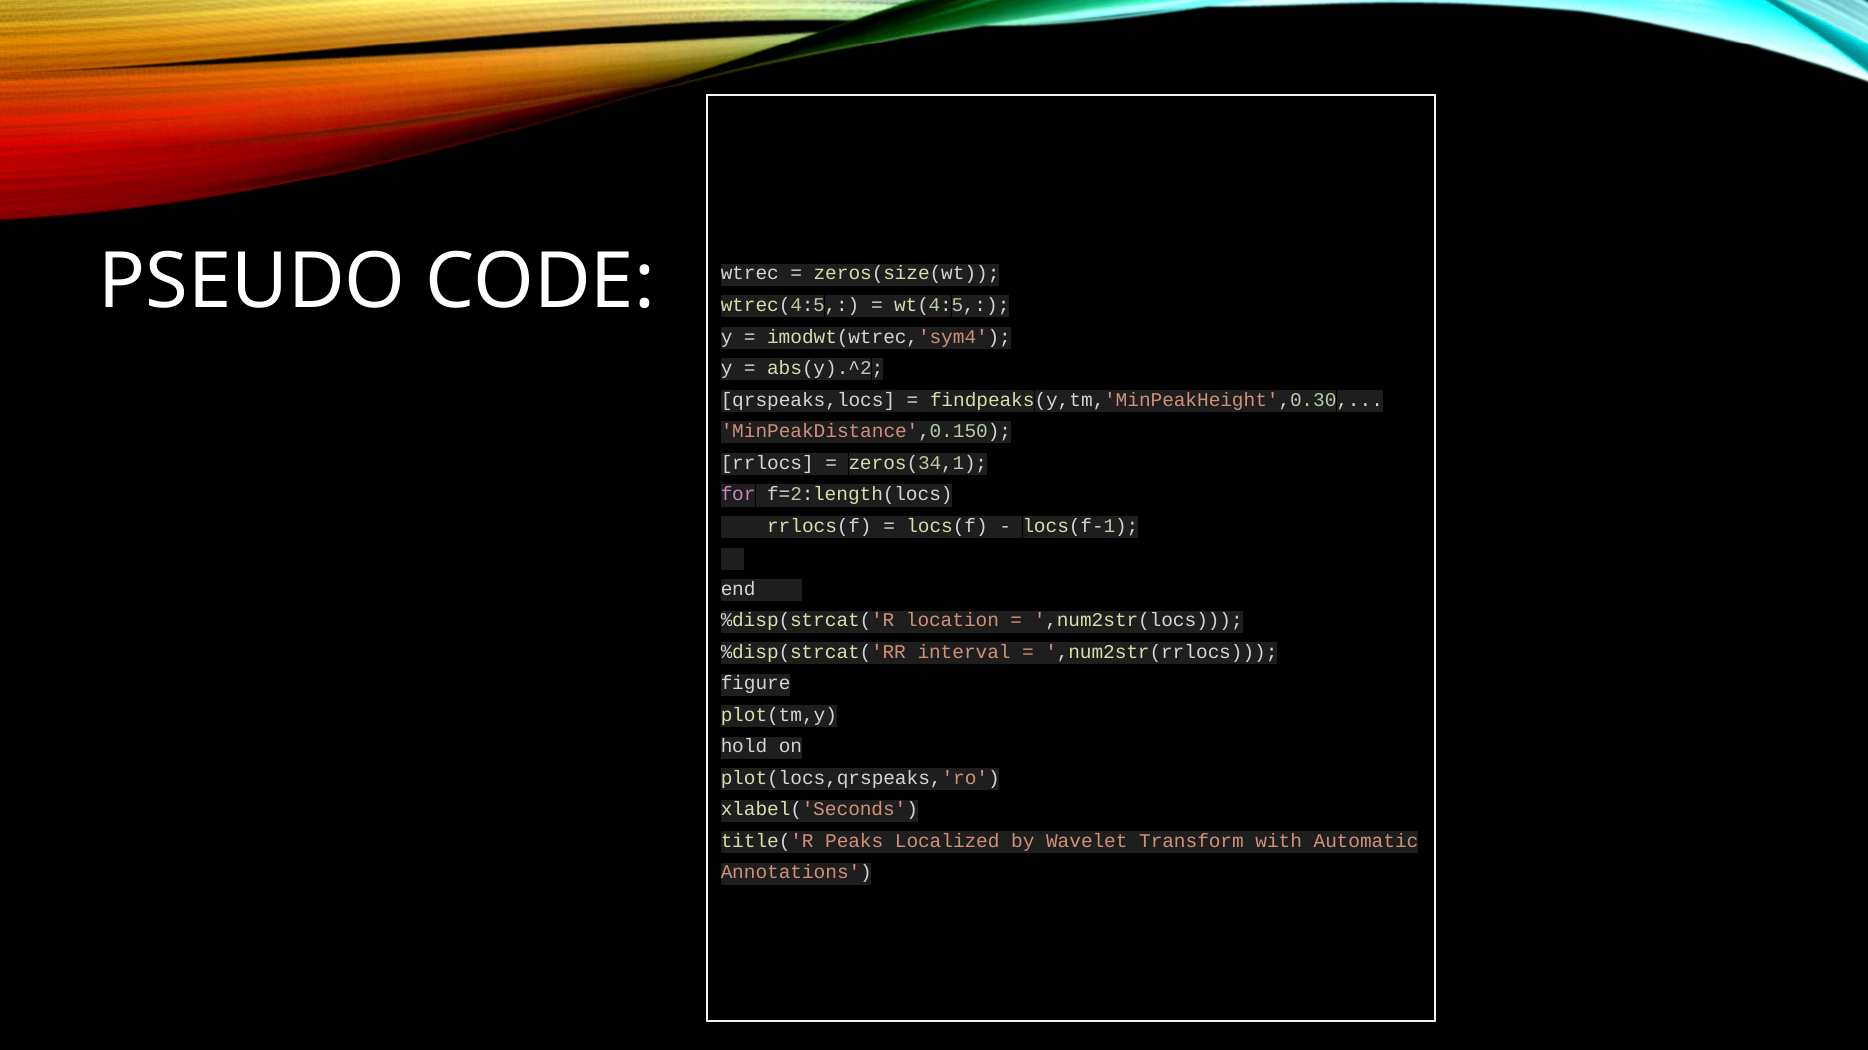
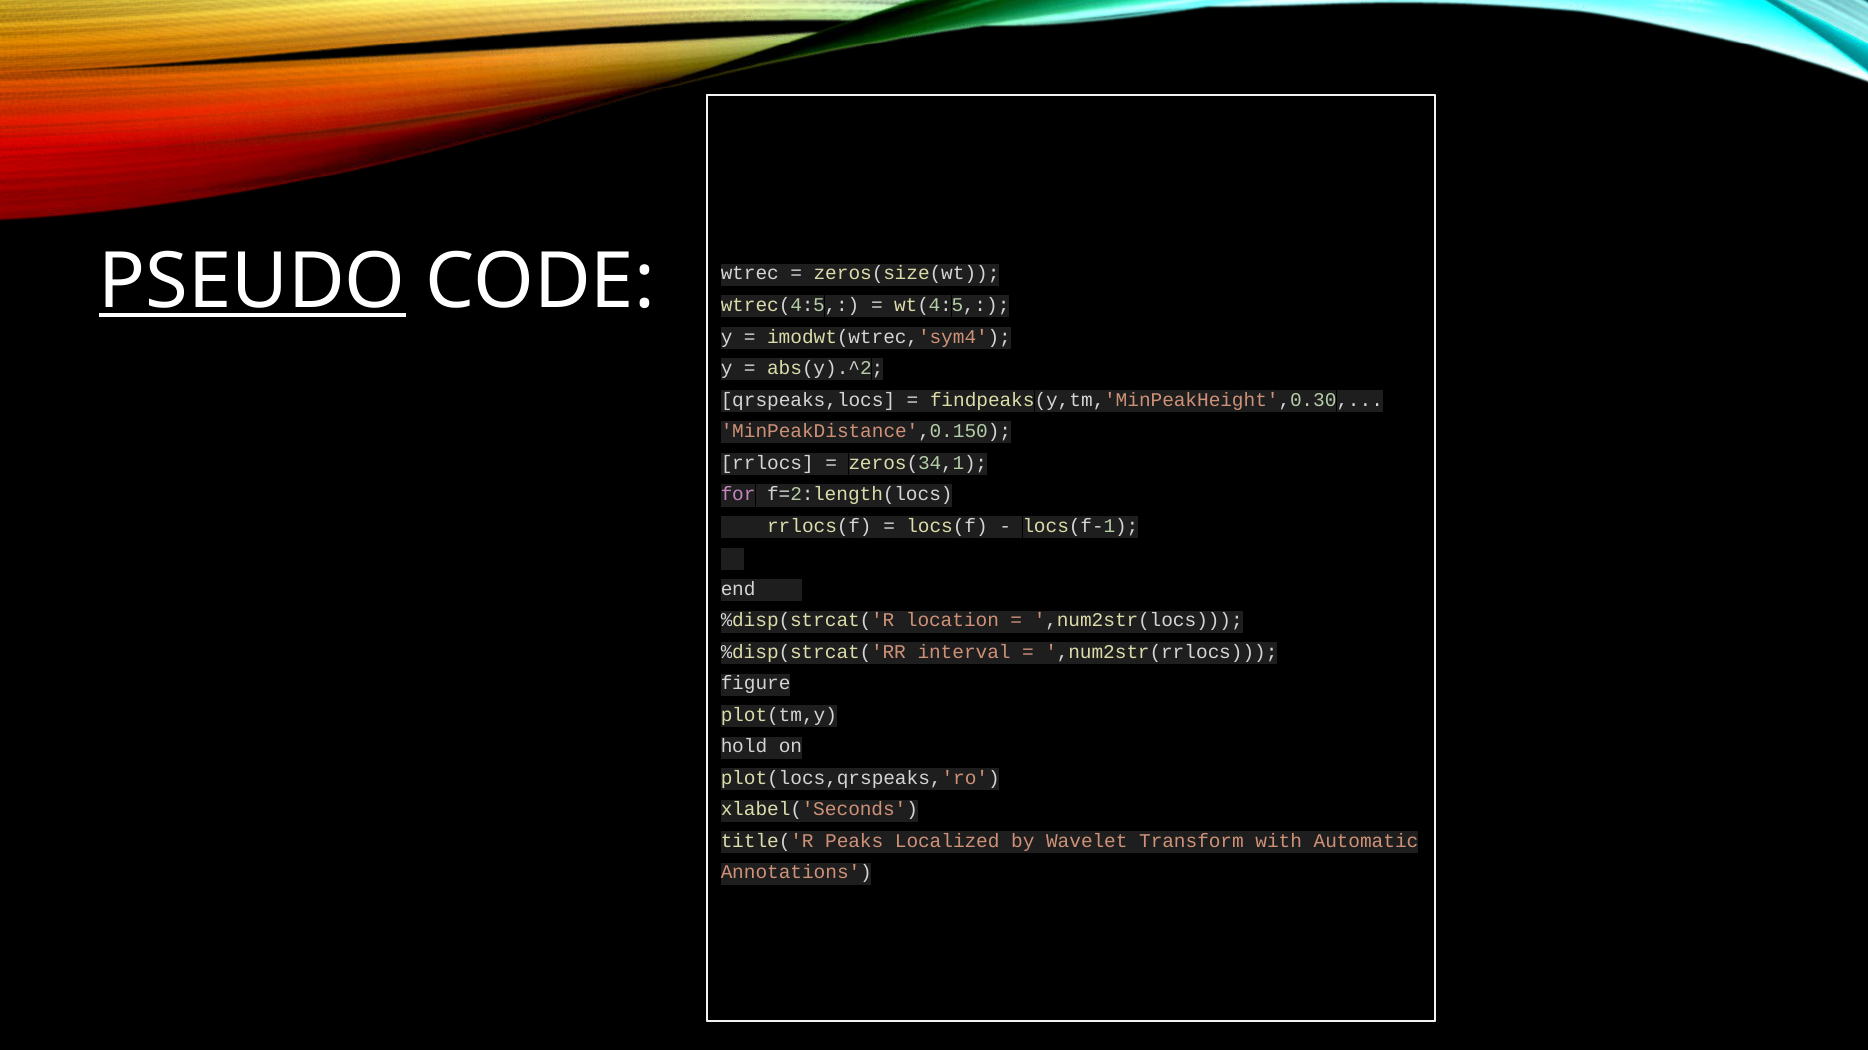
PSEUDO underline: none -> present (252, 282)
